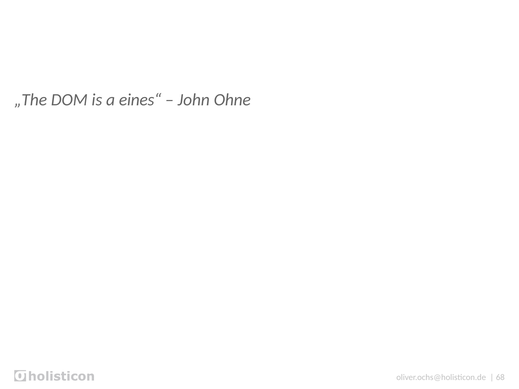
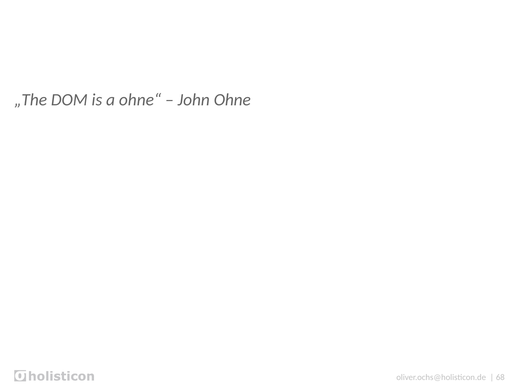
eines“: eines“ -> ohne“ (140, 100)
